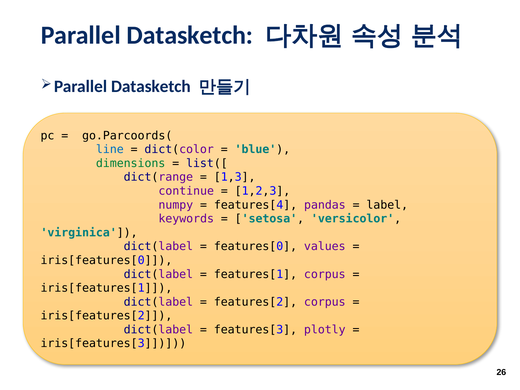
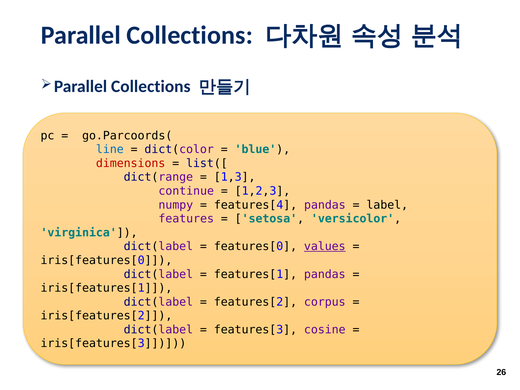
Parallel Datasketch: Datasketch -> Collections (190, 35)
Datasketch: Datasketch -> Collections (151, 87)
dimensions colour: green -> red (131, 163)
keywords: keywords -> features (186, 219)
values underline: none -> present (325, 246)
features[1 corpus: corpus -> pandas (325, 274)
plotly: plotly -> cosine (325, 330)
